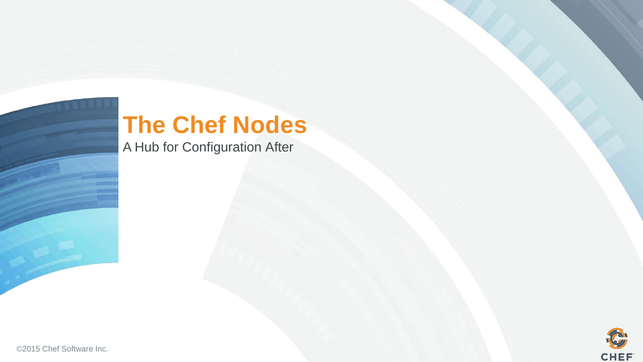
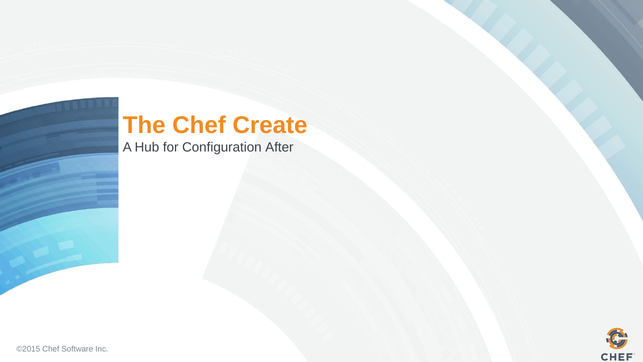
Nodes: Nodes -> Create (270, 125)
